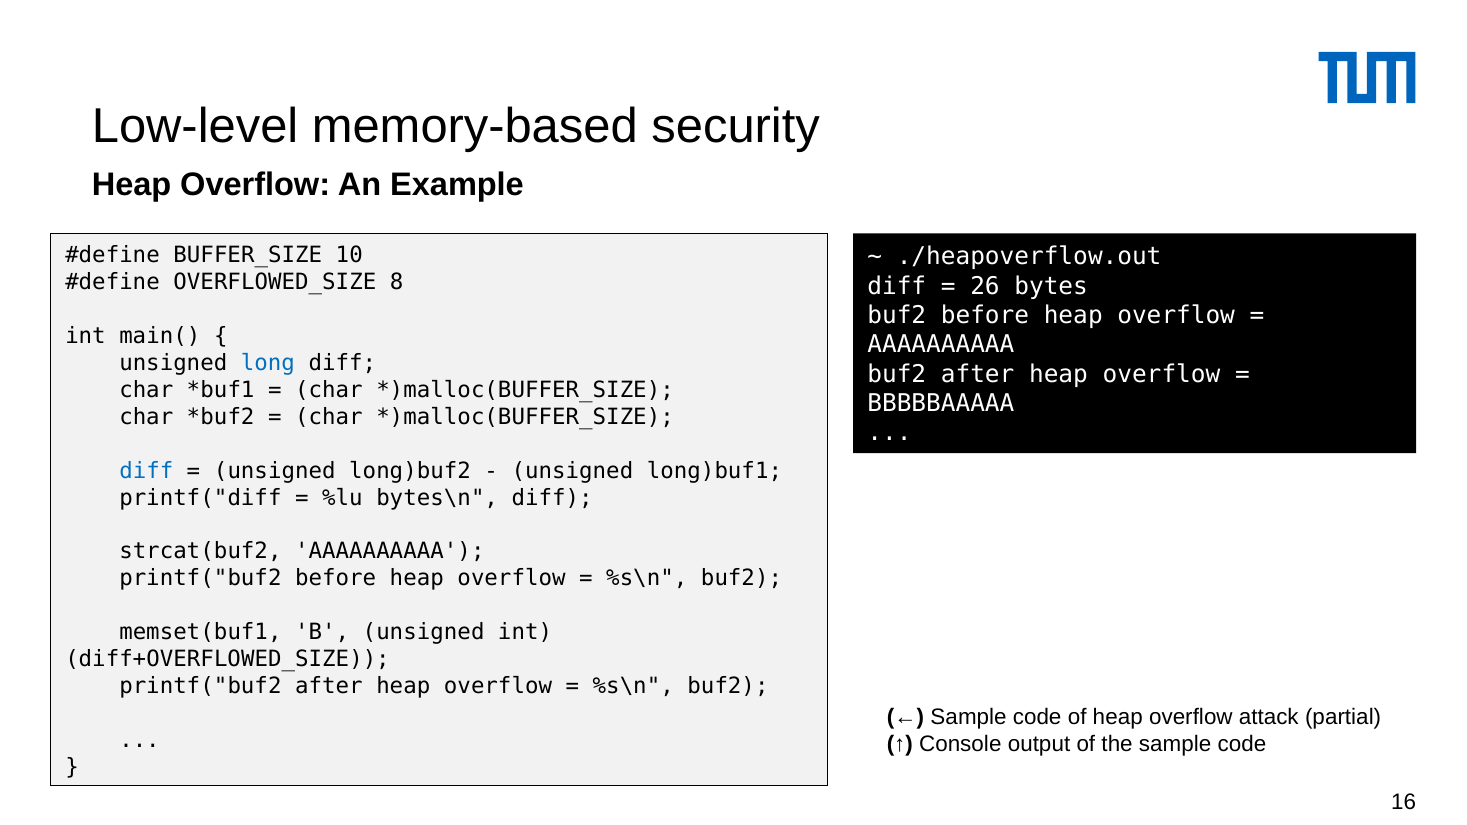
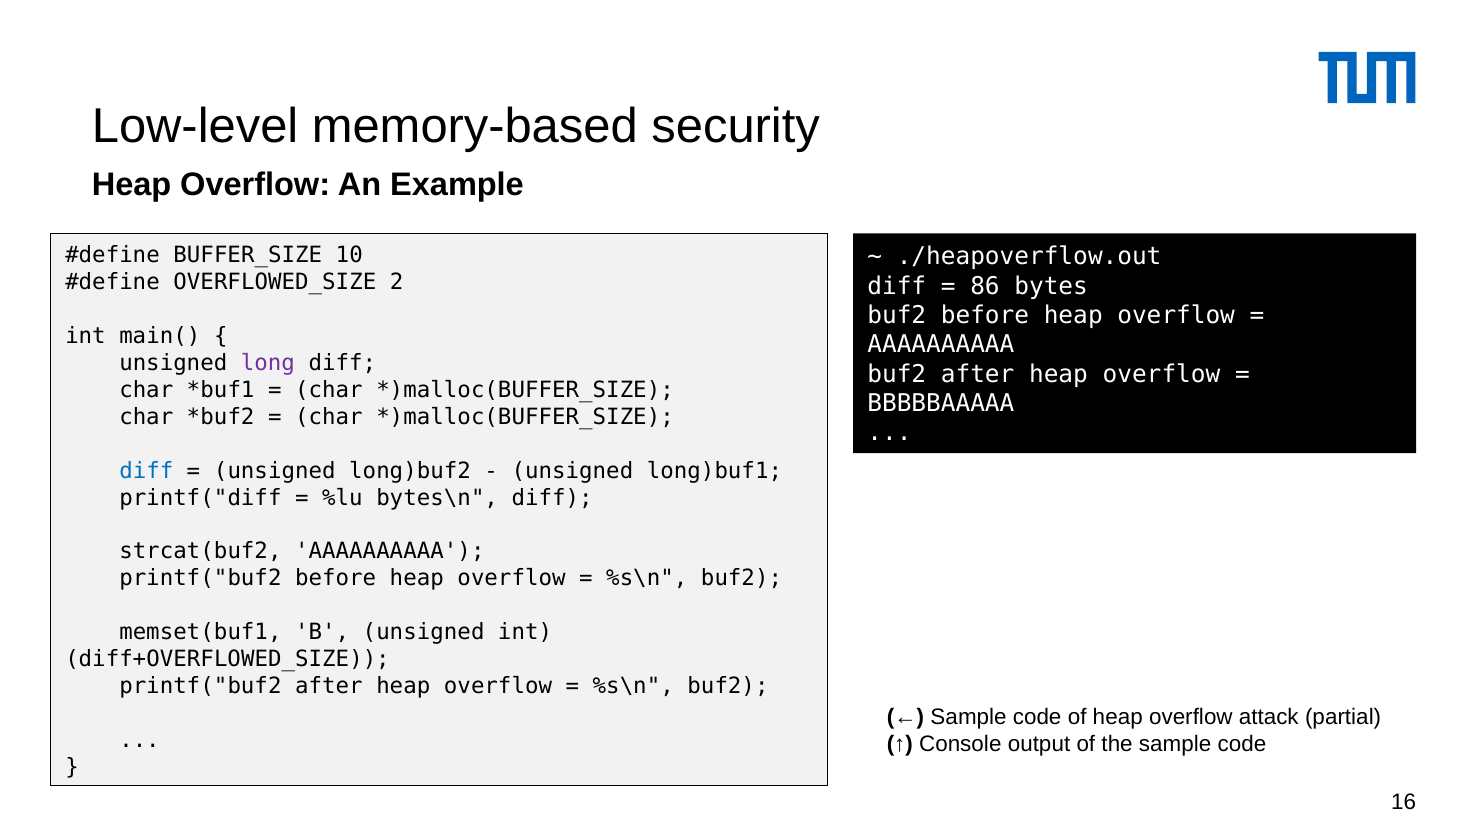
8: 8 -> 2 (397, 283)
26: 26 -> 86 (985, 286)
long colour: blue -> purple (268, 363)
